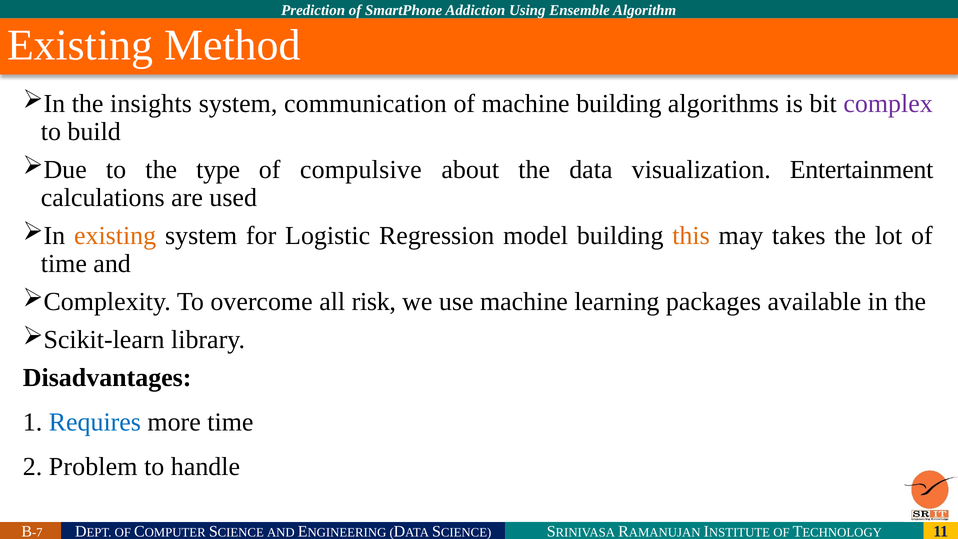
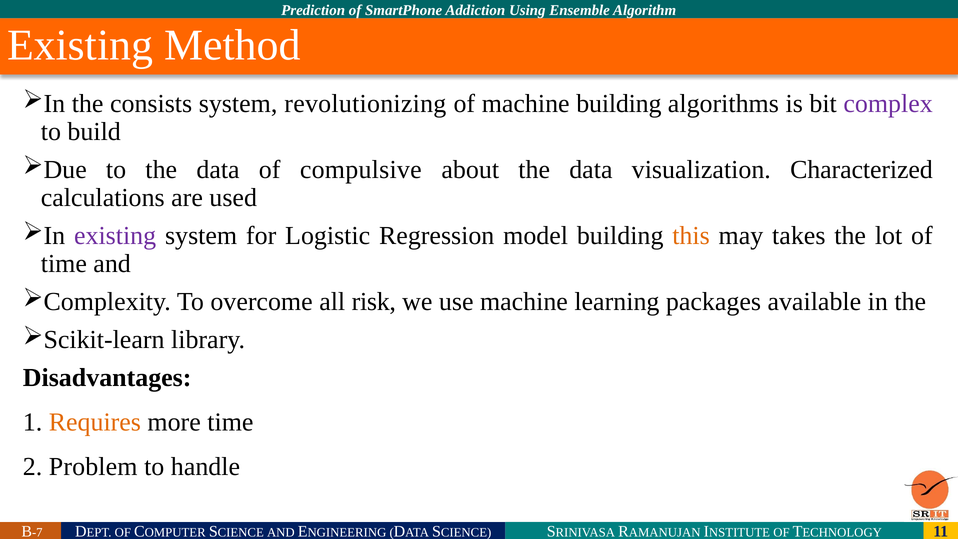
insights: insights -> consists (151, 104)
communication: communication -> revolutionizing (365, 104)
to the type: type -> data (218, 170)
Entertainment: Entertainment -> Characterized (861, 170)
existing colour: orange -> purple (115, 236)
Requires colour: blue -> orange (95, 422)
